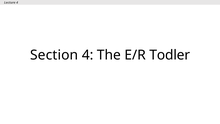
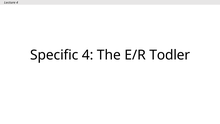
Section: Section -> Specific (54, 55)
